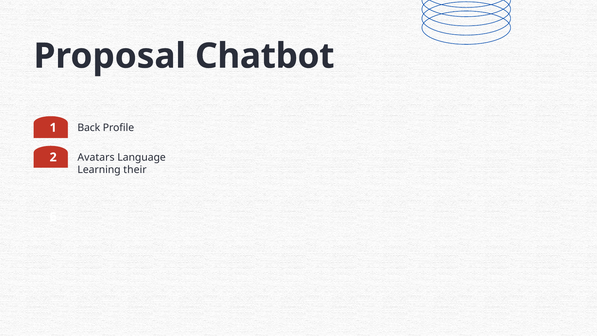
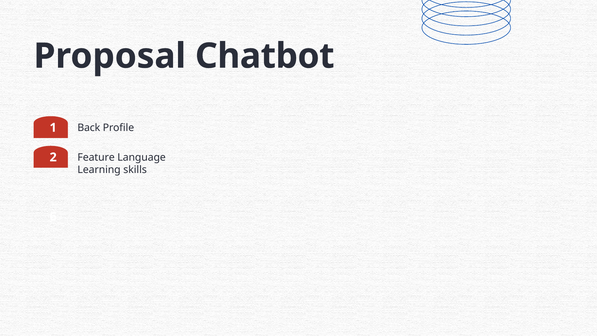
Avatars: Avatars -> Feature (96, 157)
their: their -> skills (135, 170)
